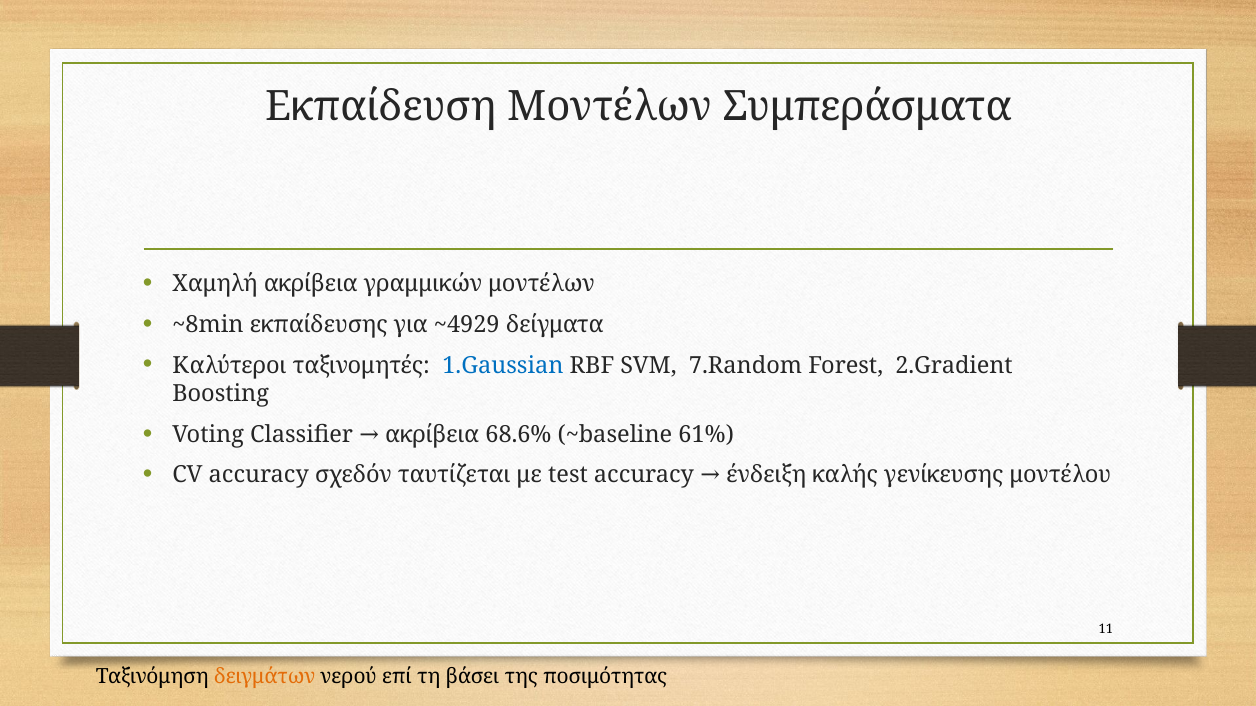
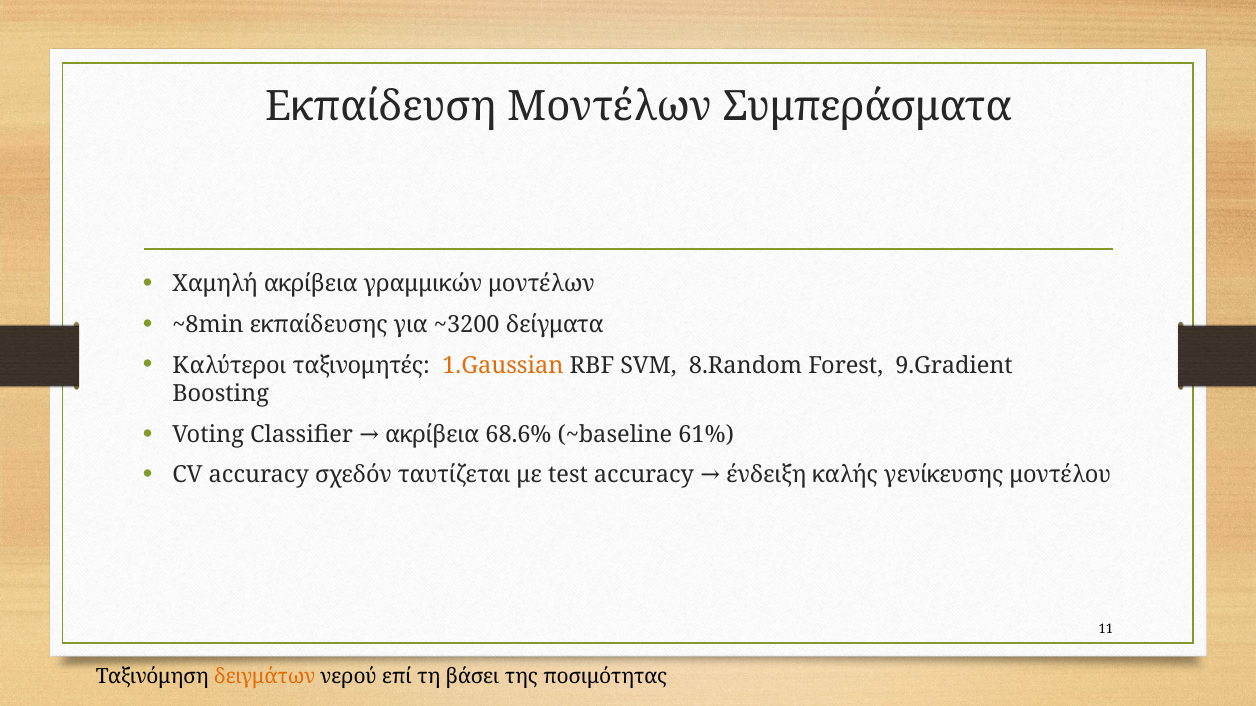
~4929: ~4929 -> ~3200 (467, 325)
1.Gaussian colour: blue -> orange (503, 366)
7.Random: 7.Random -> 8.Random (746, 366)
2.Gradient: 2.Gradient -> 9.Gradient (954, 366)
